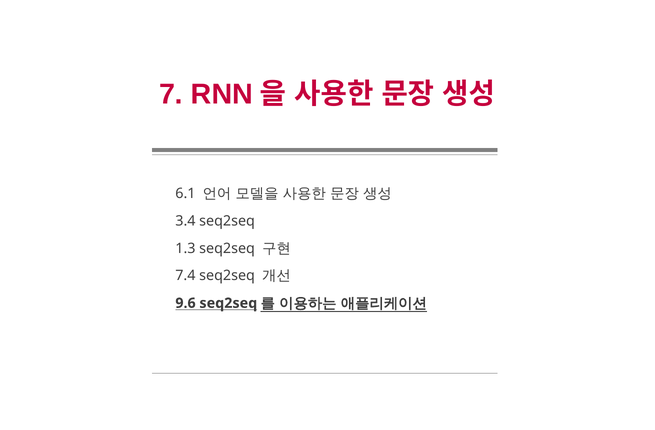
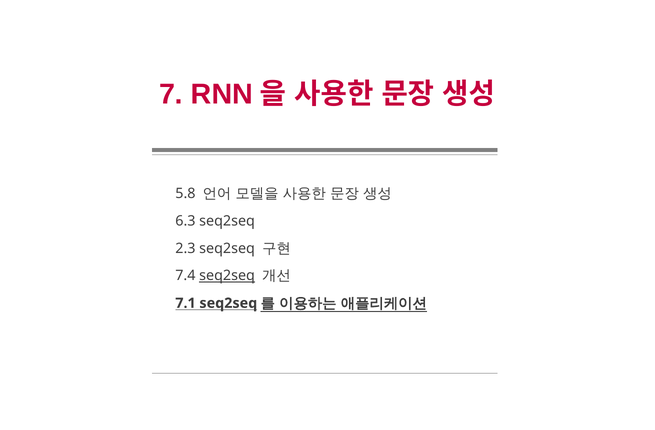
6.1: 6.1 -> 5.8 (185, 194)
3.4: 3.4 -> 6.3 (185, 221)
1.3: 1.3 -> 2.3 (185, 248)
seq2seq underline: none -> present (227, 276)
9.6: 9.6 -> 7.1 (186, 303)
